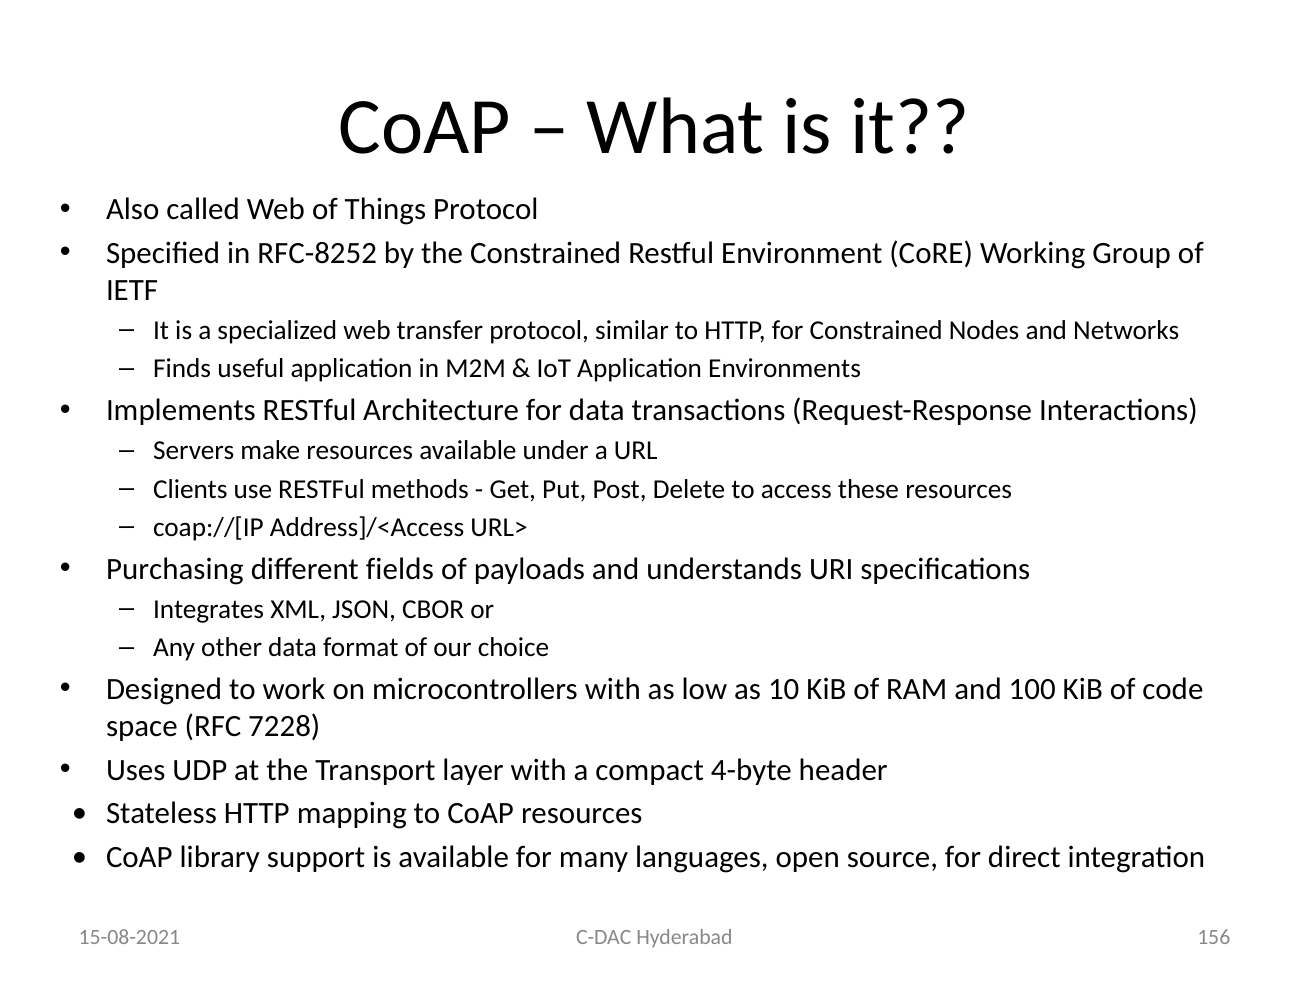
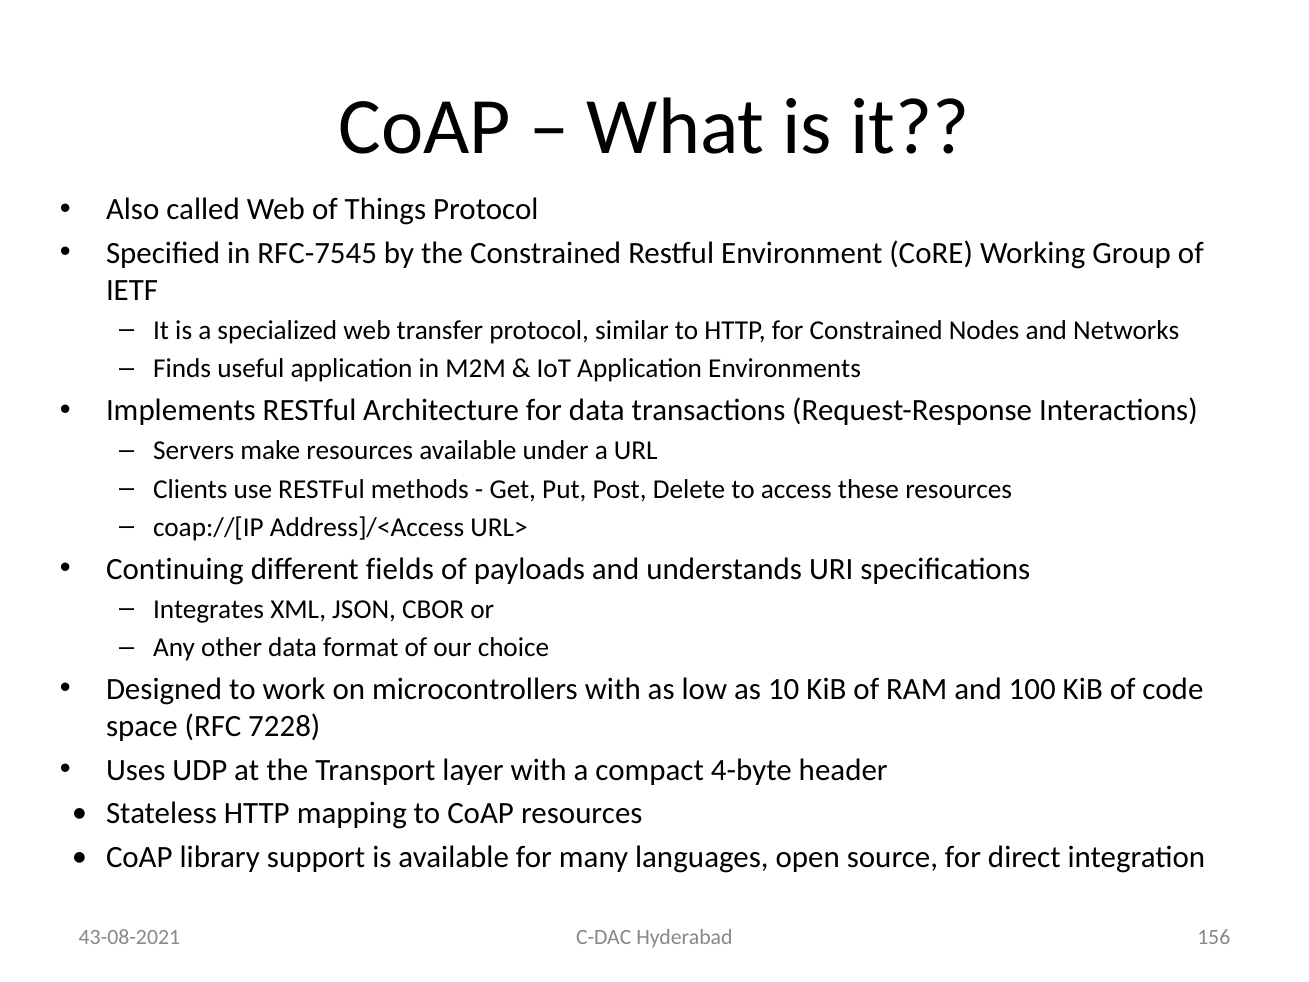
RFC-8252: RFC-8252 -> RFC-7545 (317, 253)
Purchasing: Purchasing -> Continuing (175, 569)
15-08-2021: 15-08-2021 -> 43-08-2021 (129, 938)
